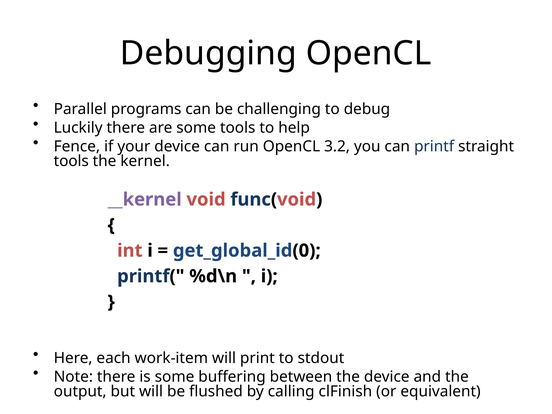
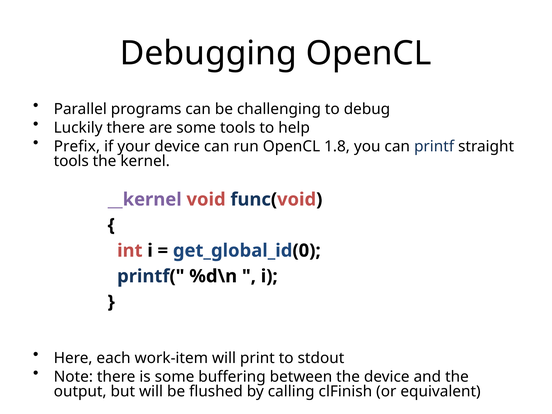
Fence: Fence -> Prefix (77, 146)
3.2: 3.2 -> 1.8 (337, 146)
